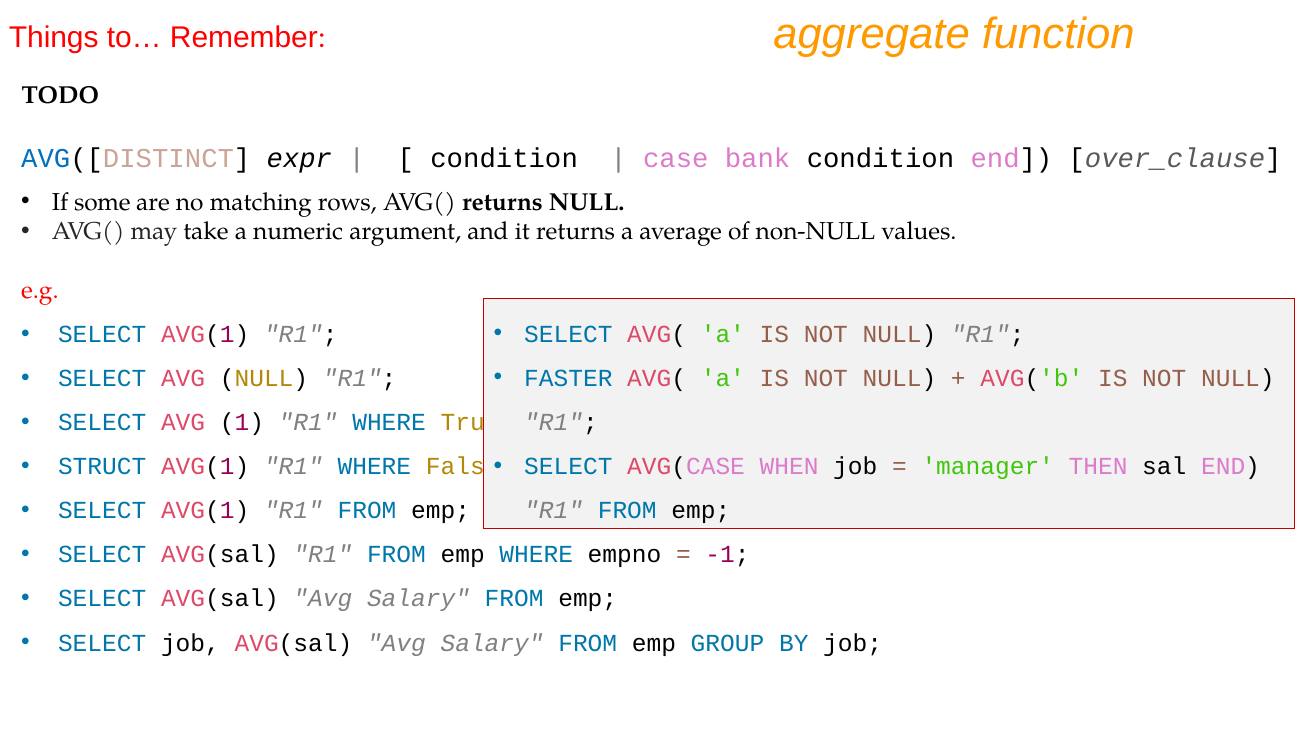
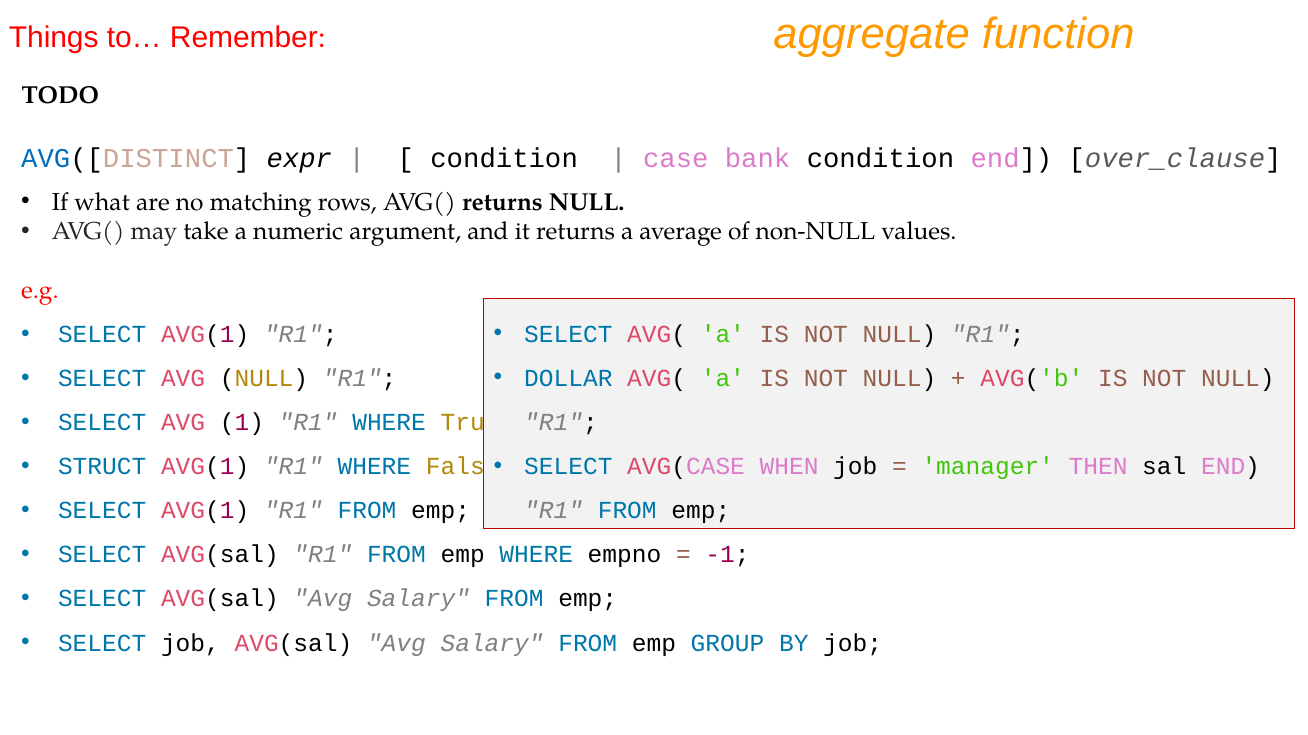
some: some -> what (102, 202)
FASTER: FASTER -> DOLLAR (568, 378)
